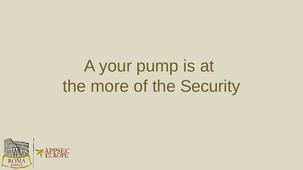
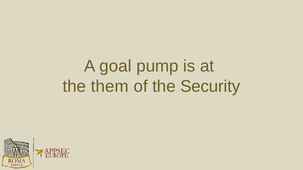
your: your -> goal (115, 66)
more: more -> them (110, 87)
